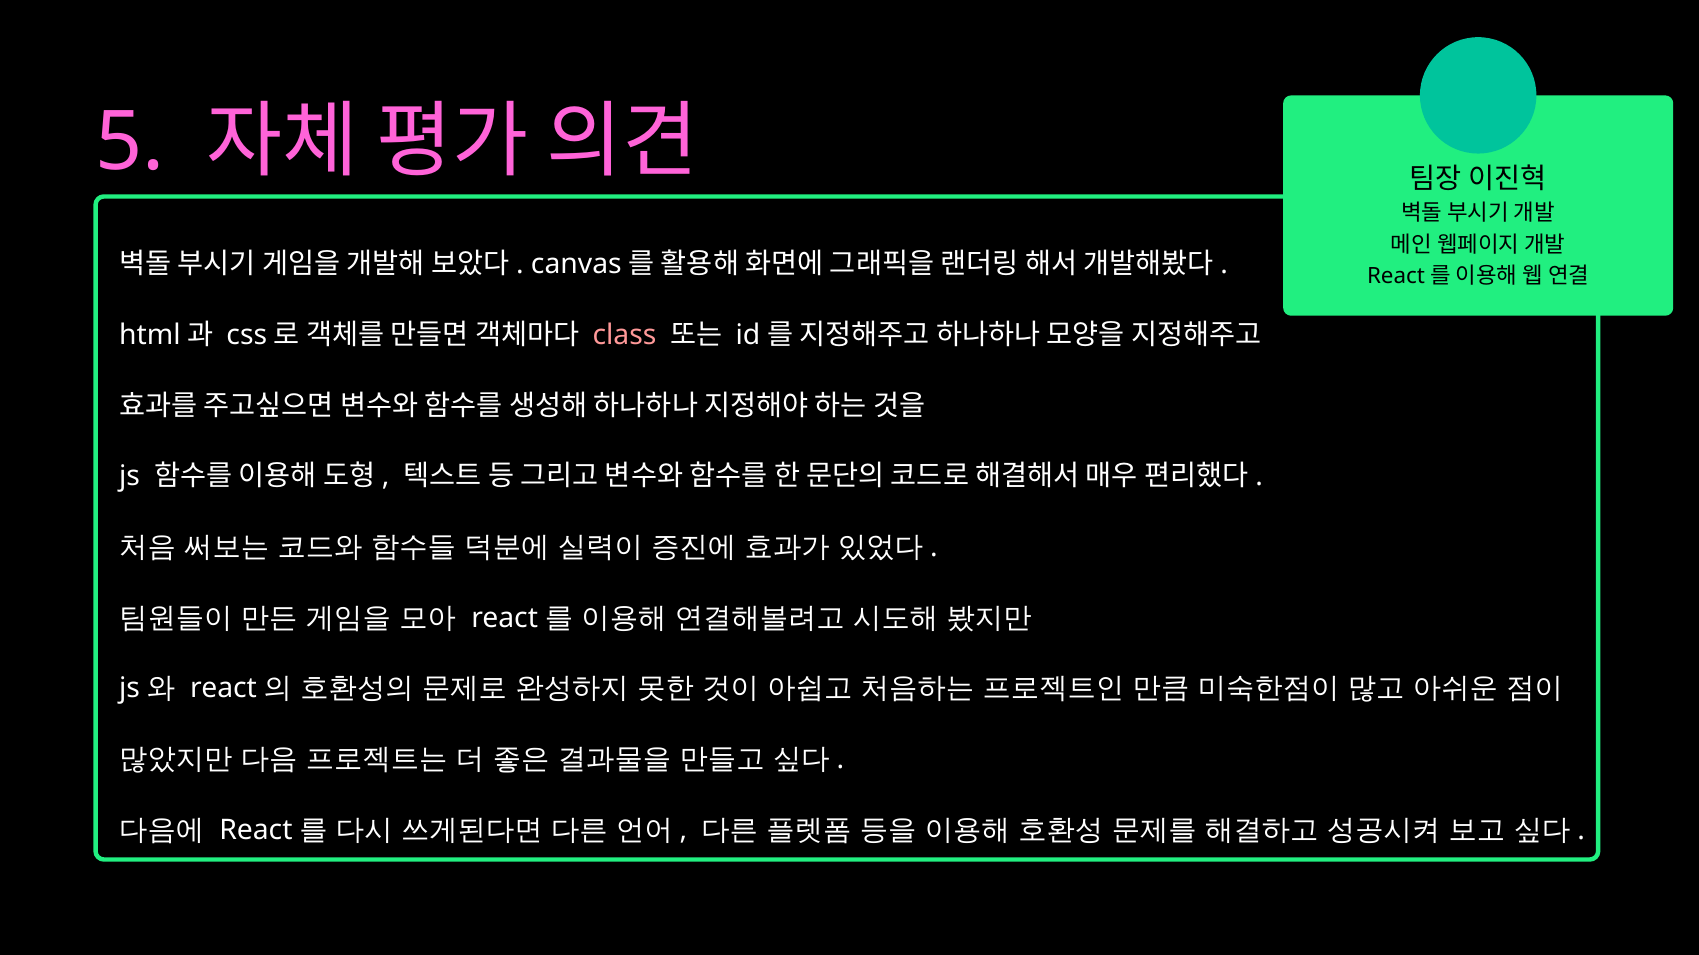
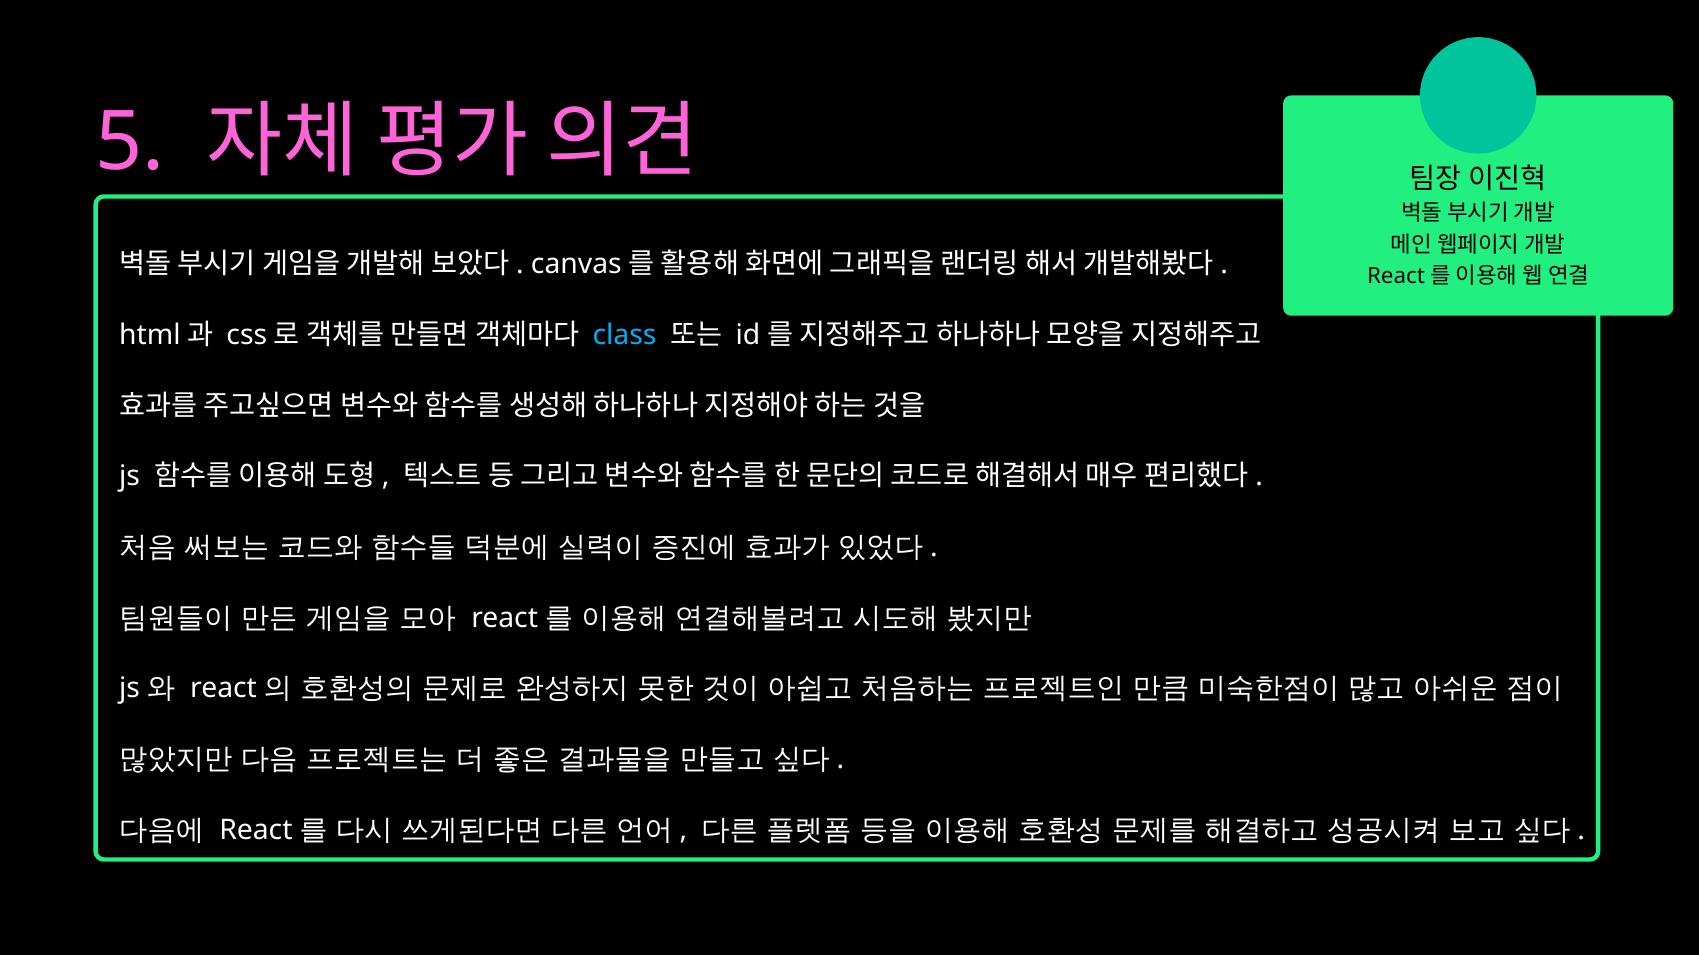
class colour: pink -> light blue (625, 335)
